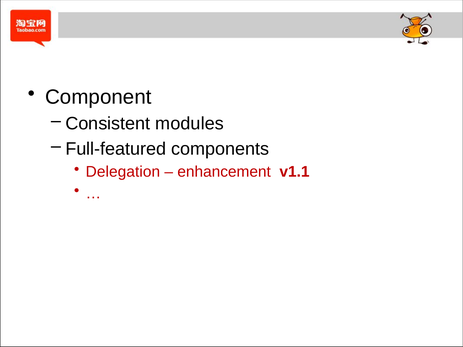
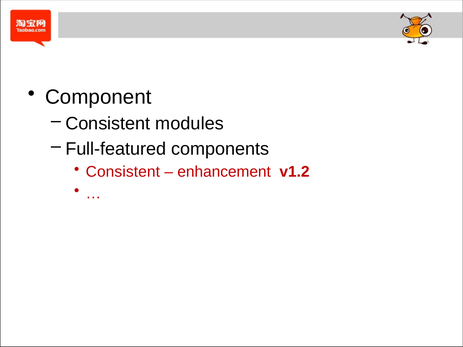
Delegation: Delegation -> Consistent (123, 172)
v1.1: v1.1 -> v1.2 (295, 172)
